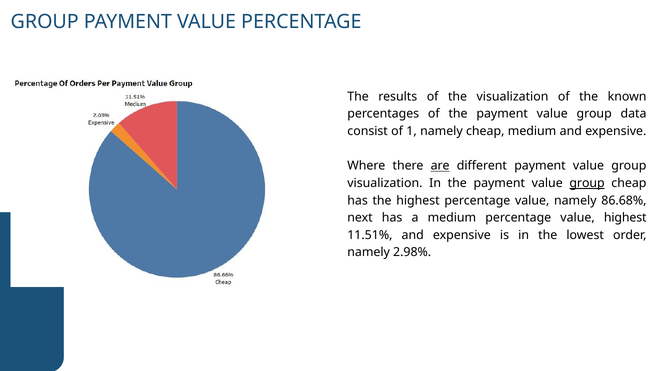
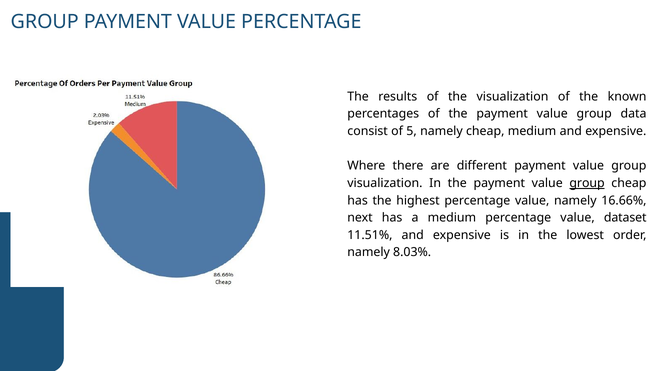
1: 1 -> 5 (412, 131)
are underline: present -> none (440, 166)
86.68%: 86.68% -> 16.66% (624, 200)
value highest: highest -> dataset (625, 218)
2.98%: 2.98% -> 8.03% (412, 252)
